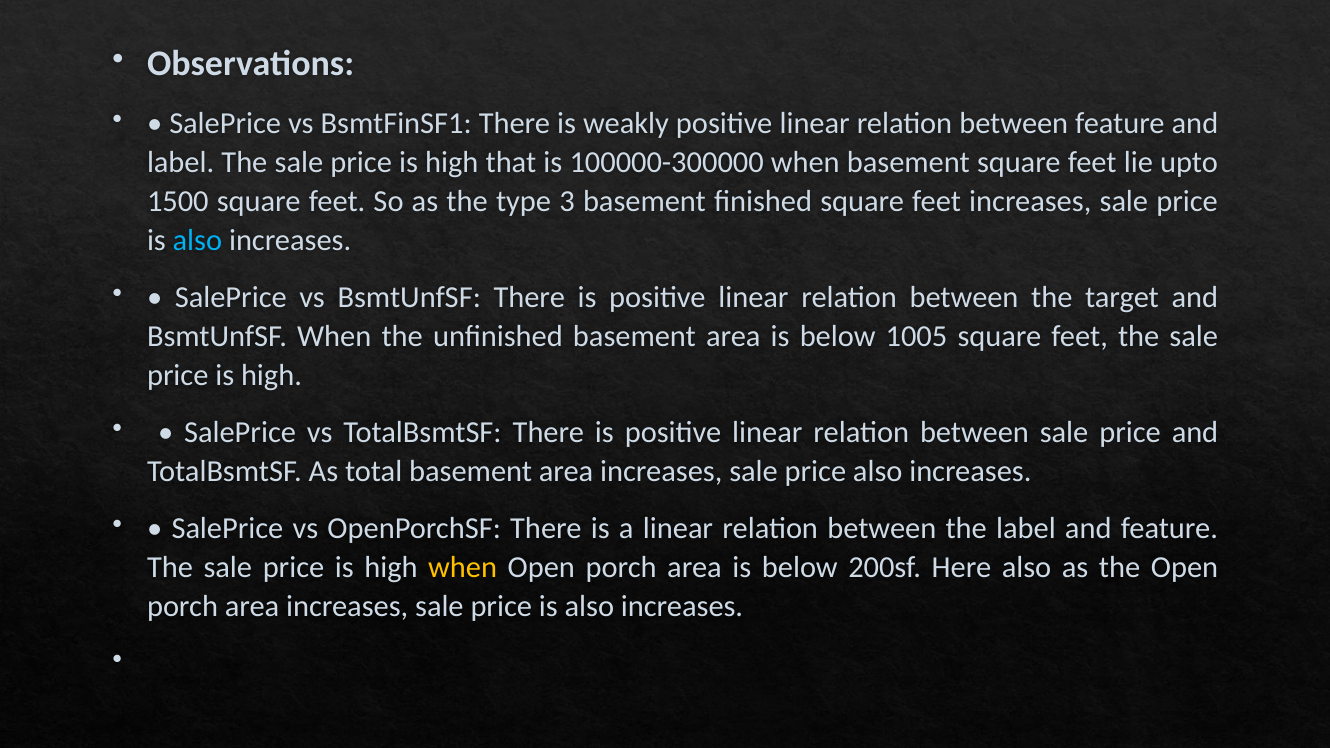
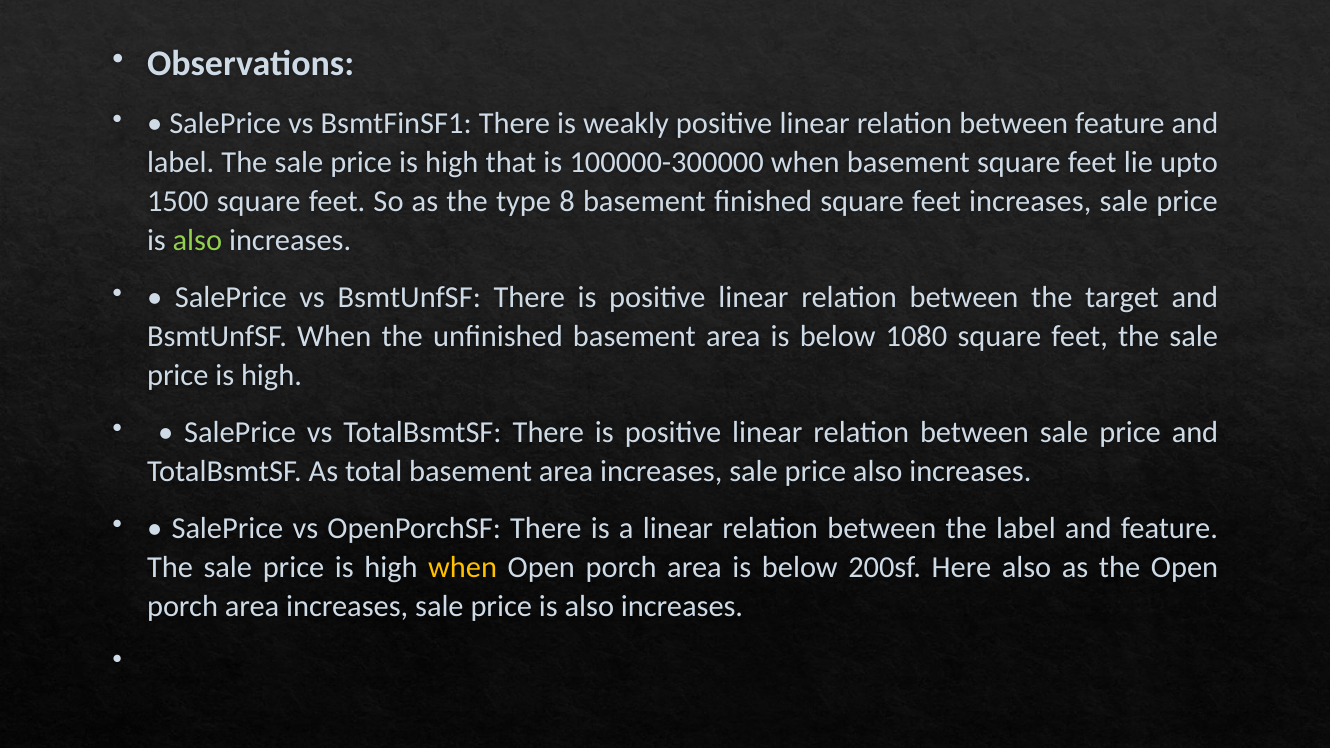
3: 3 -> 8 (567, 202)
also colour: light blue -> light green (197, 241)
1005: 1005 -> 1080 (917, 337)
